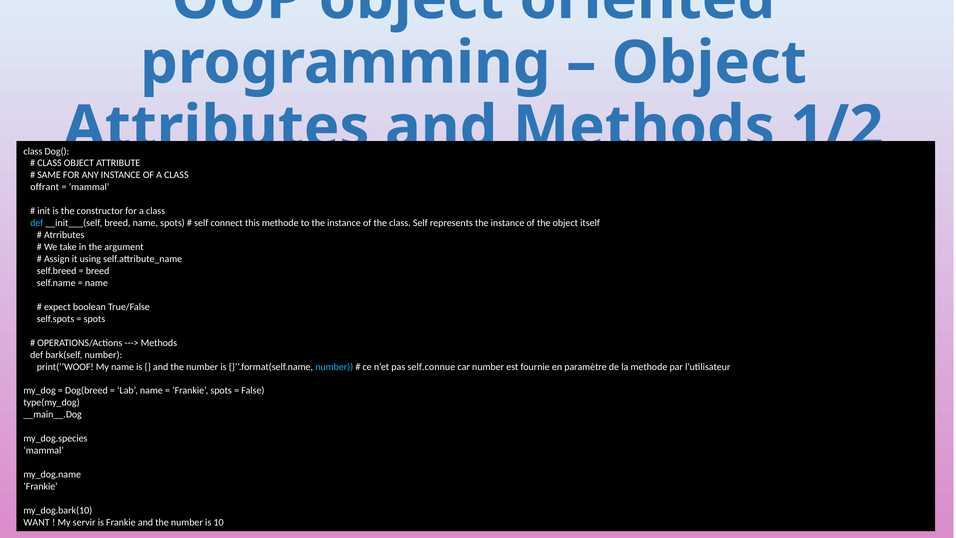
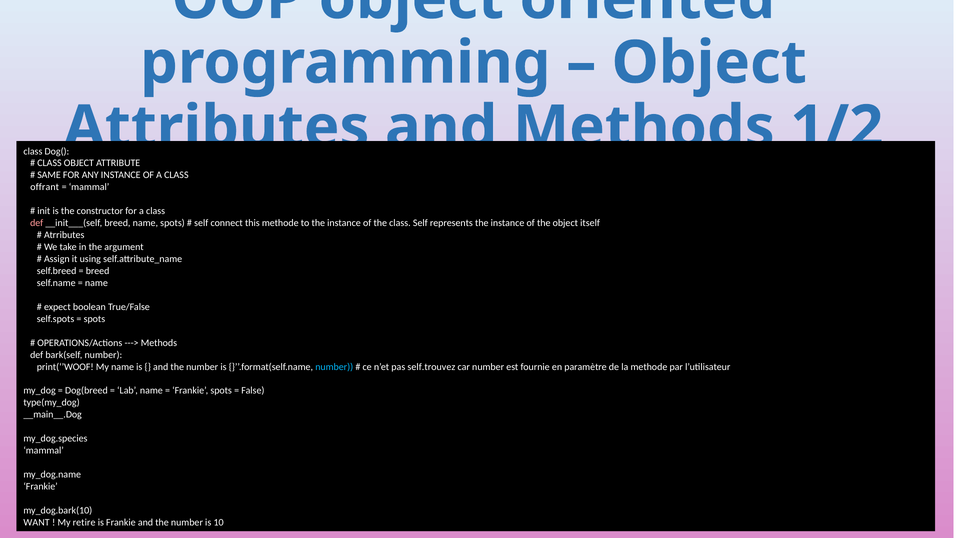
def colour: light blue -> pink (37, 223)
self.connue: self.connue -> self.trouvez (431, 367)
servir: servir -> retire (84, 522)
